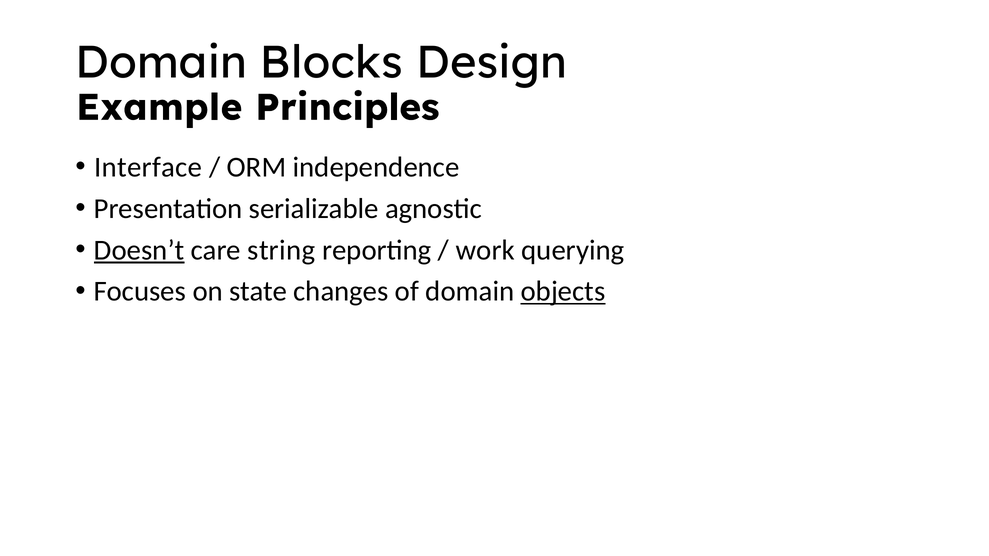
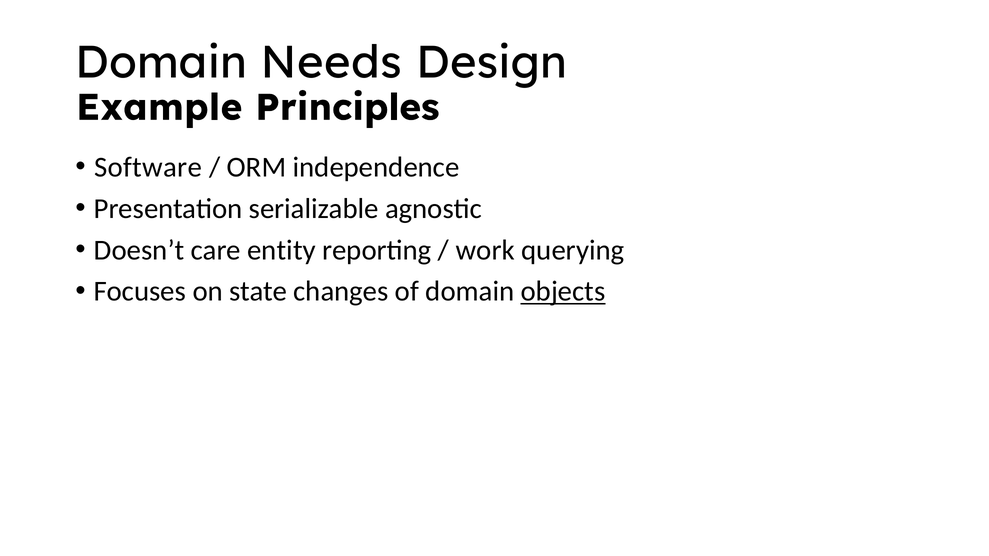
Blocks: Blocks -> Needs (331, 63)
Interface: Interface -> Software (148, 167)
Doesn’t underline: present -> none (139, 250)
string: string -> entity (281, 250)
